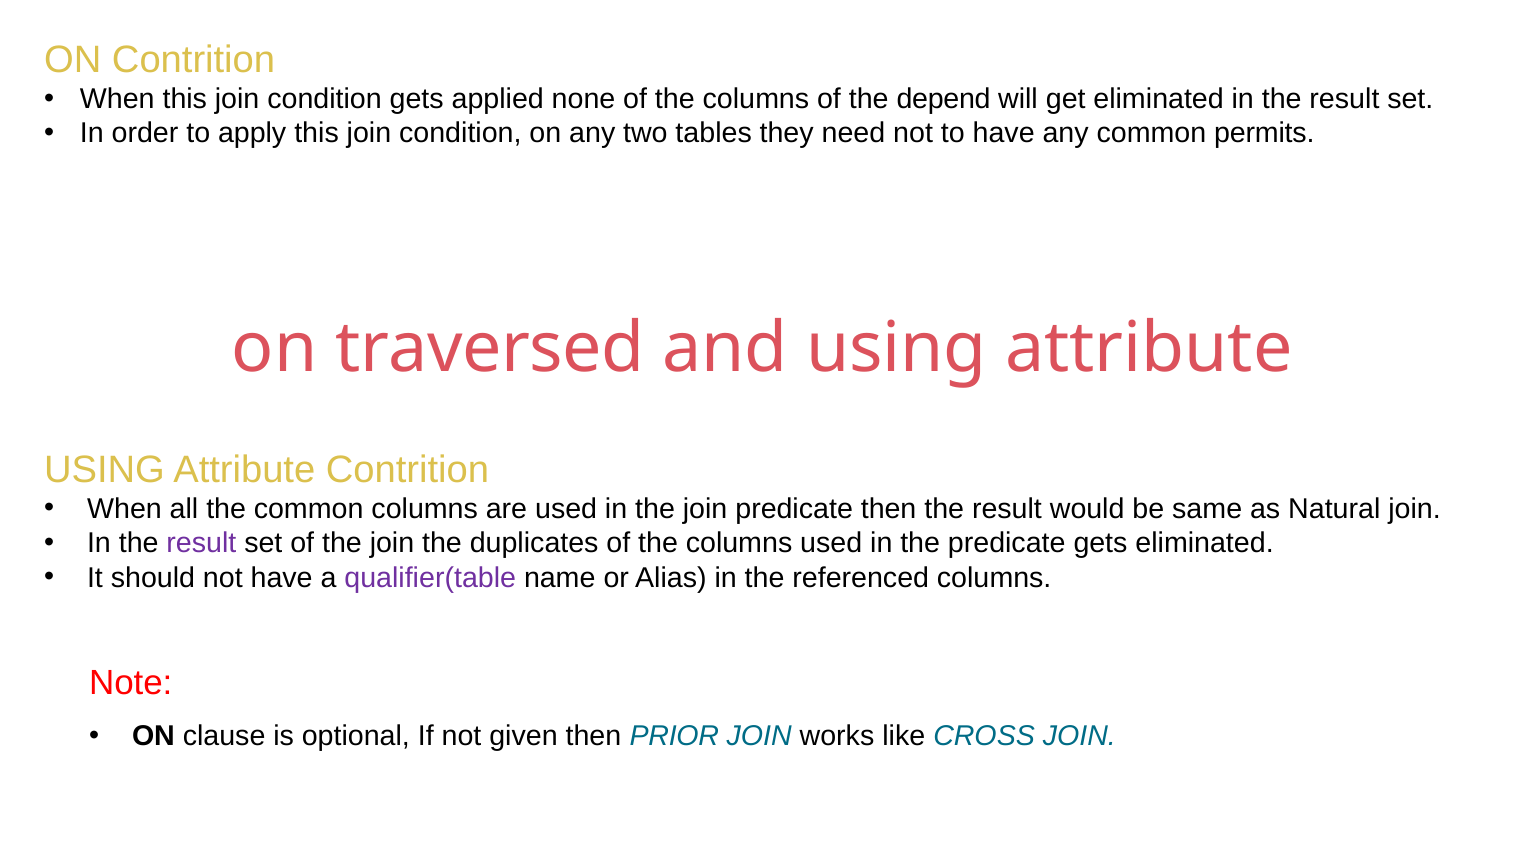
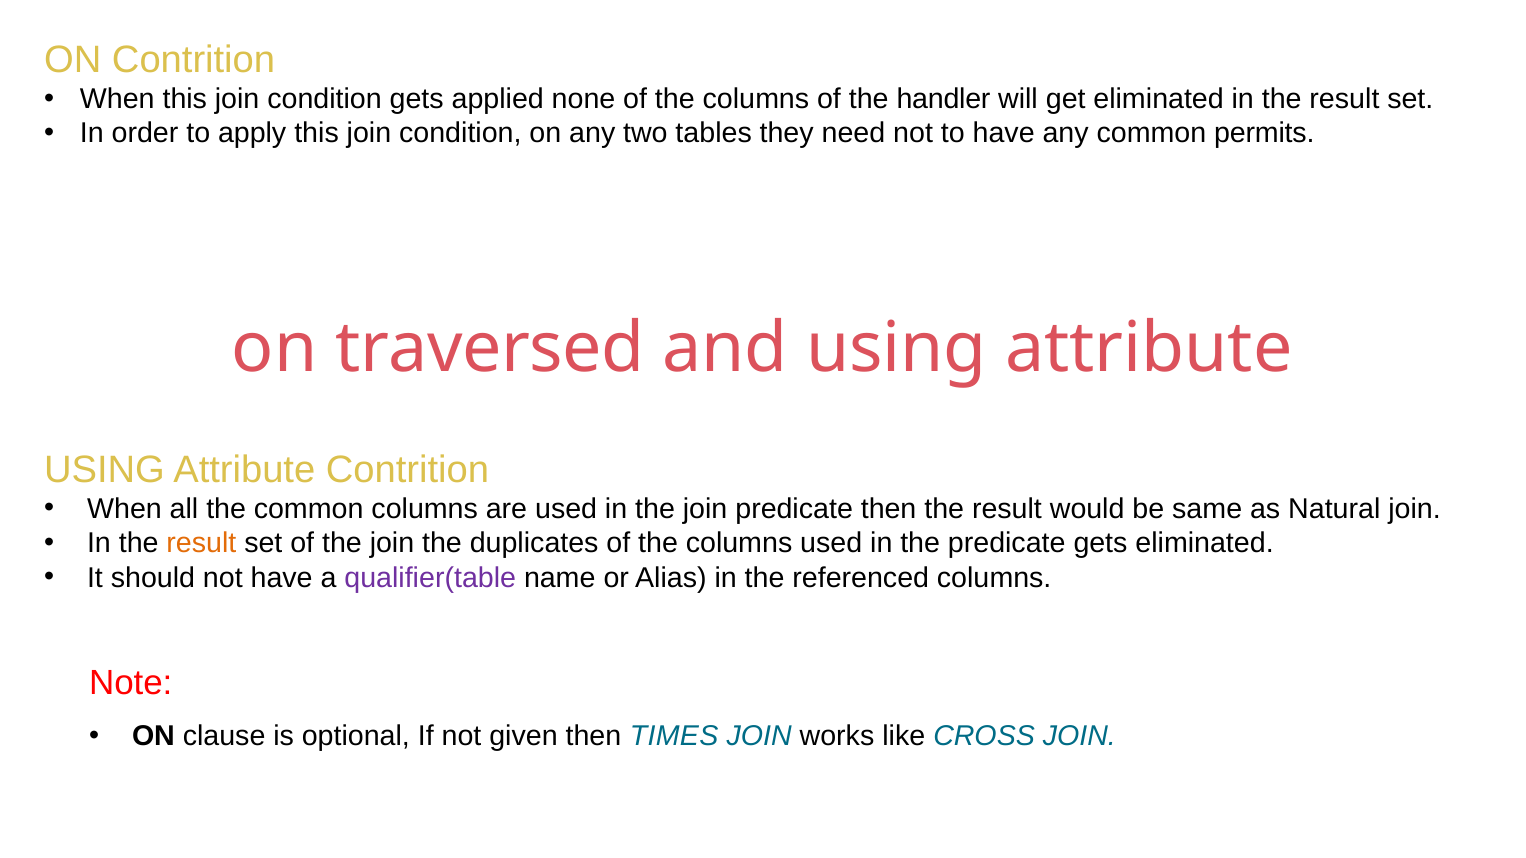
depend: depend -> handler (944, 99)
result colour: purple -> orange (201, 544)
PRIOR: PRIOR -> TIMES (674, 737)
